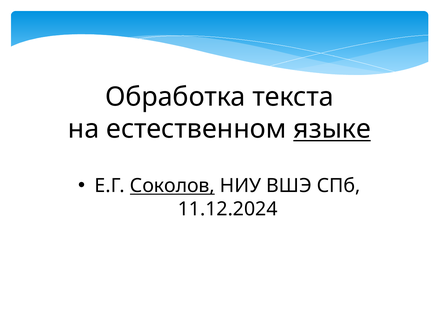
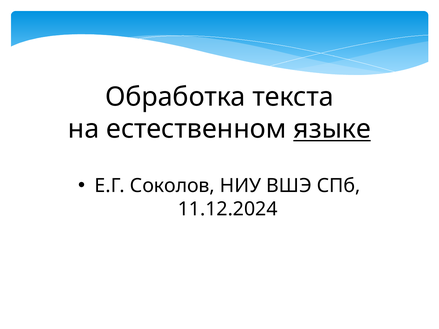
Соколов underline: present -> none (172, 186)
